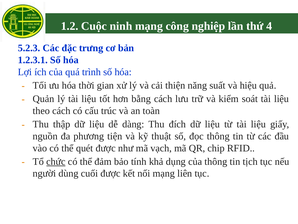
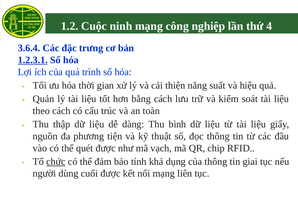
5.2.3: 5.2.3 -> 3.6.4 (29, 48)
1.2.3.1 underline: none -> present (33, 60)
đích: đích -> bình (177, 124)
tịch: tịch -> giai (250, 161)
